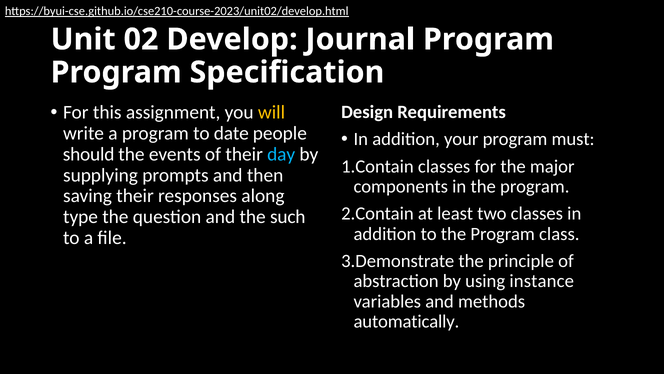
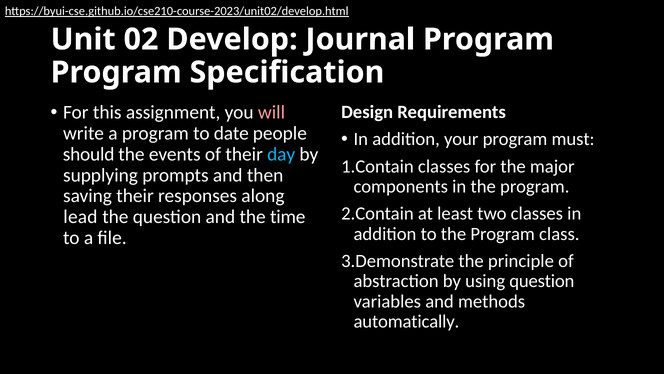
will colour: yellow -> pink (272, 112)
type: type -> lead (80, 217)
such: such -> time (288, 217)
using instance: instance -> question (542, 281)
